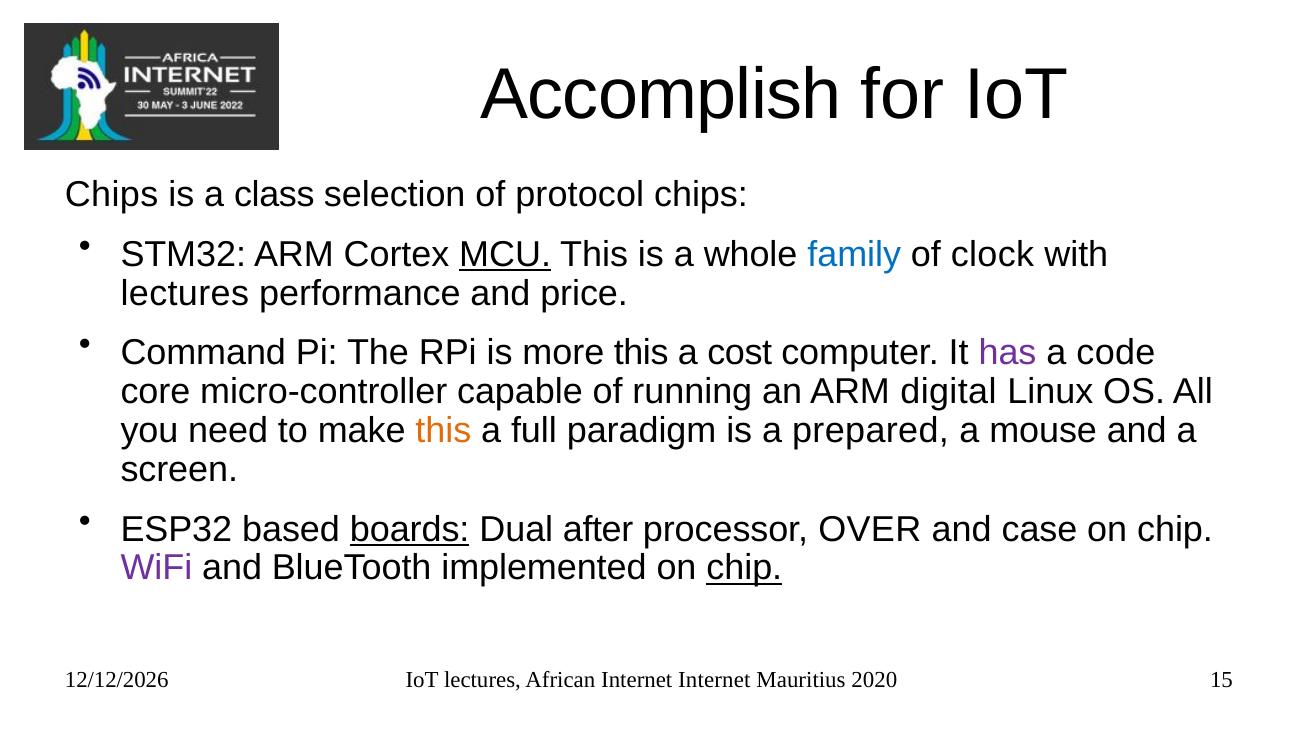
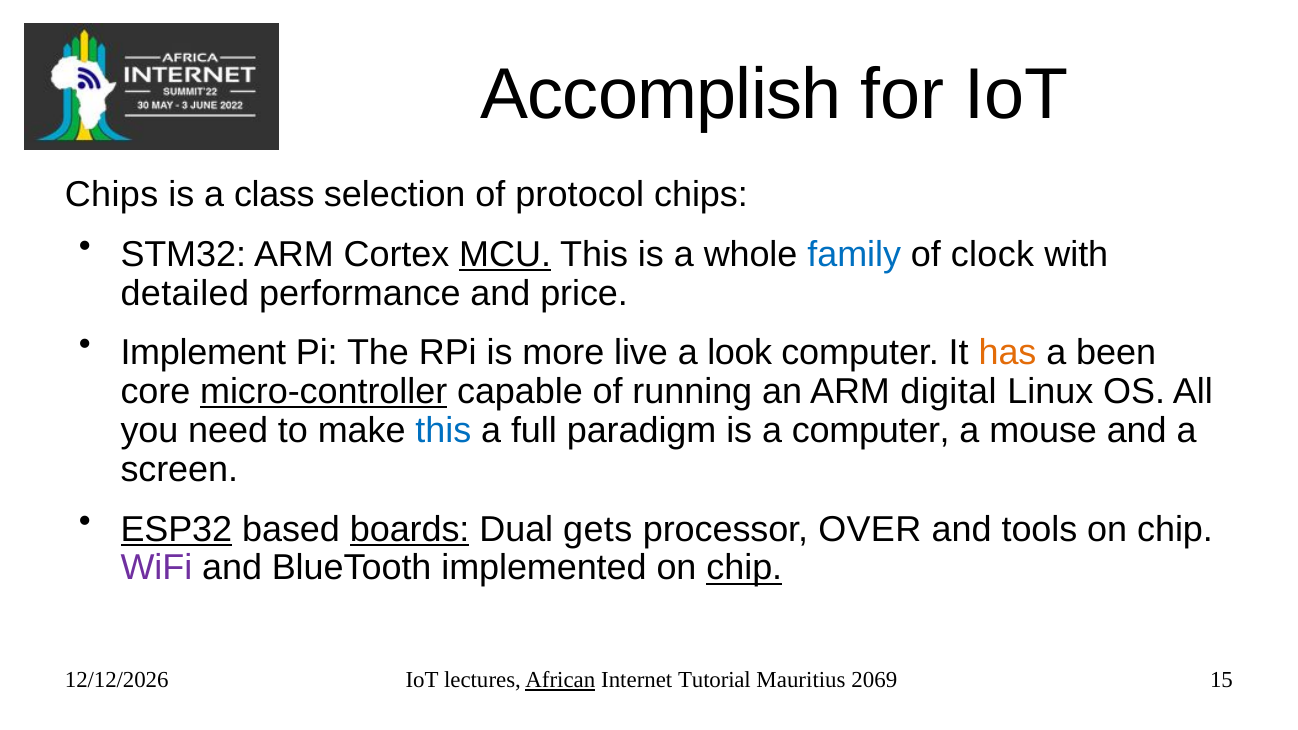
lectures: lectures -> detailed (185, 293)
Command: Command -> Implement (203, 353)
more this: this -> live (641, 353)
cost: cost -> look (740, 353)
has colour: purple -> orange (1008, 353)
code: code -> been (1116, 353)
micro-controller underline: none -> present (324, 392)
this colour: orange -> blue (443, 431)
a prepared: prepared -> computer (871, 431)
ESP32 underline: none -> present (176, 529)
after: after -> gets (598, 529)
case: case -> tools (1039, 529)
African underline: none -> present (560, 680)
Internet Internet: Internet -> Tutorial (714, 680)
2020: 2020 -> 2069 (874, 680)
